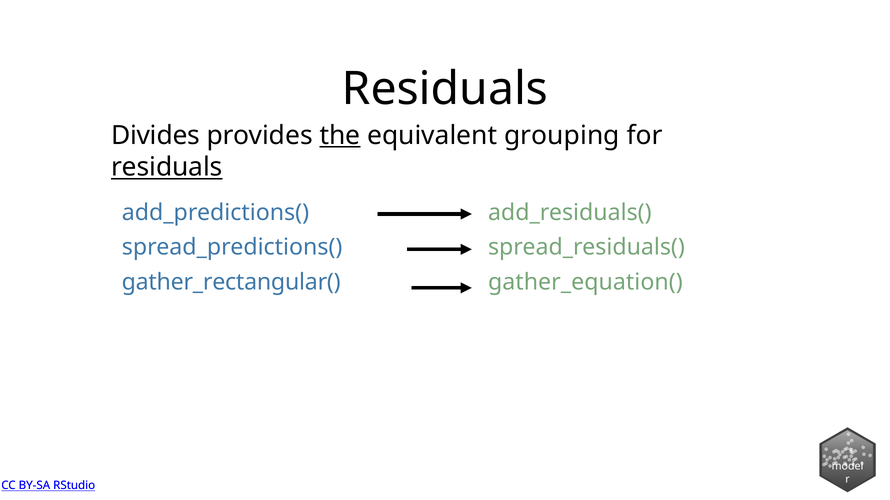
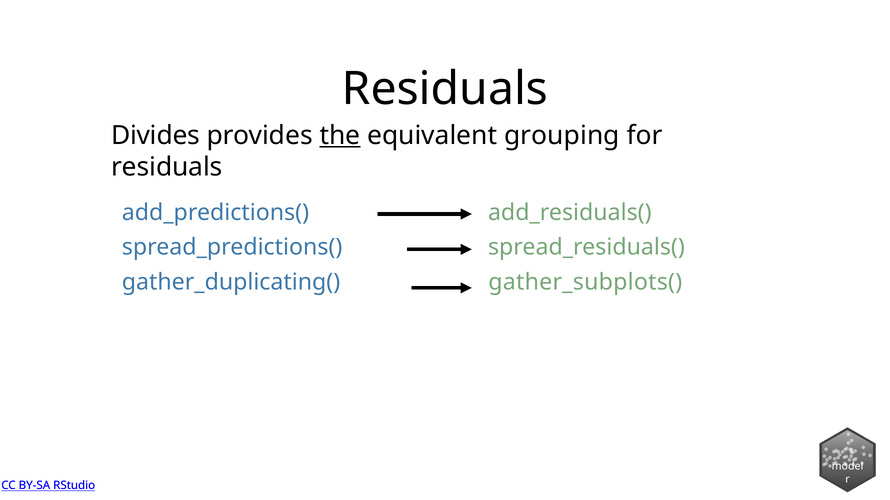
residuals underline: present -> none (167, 167)
gather_rectangular(: gather_rectangular( -> gather_duplicating( (231, 282)
gather_equation(: gather_equation( -> gather_subplots( (585, 282)
